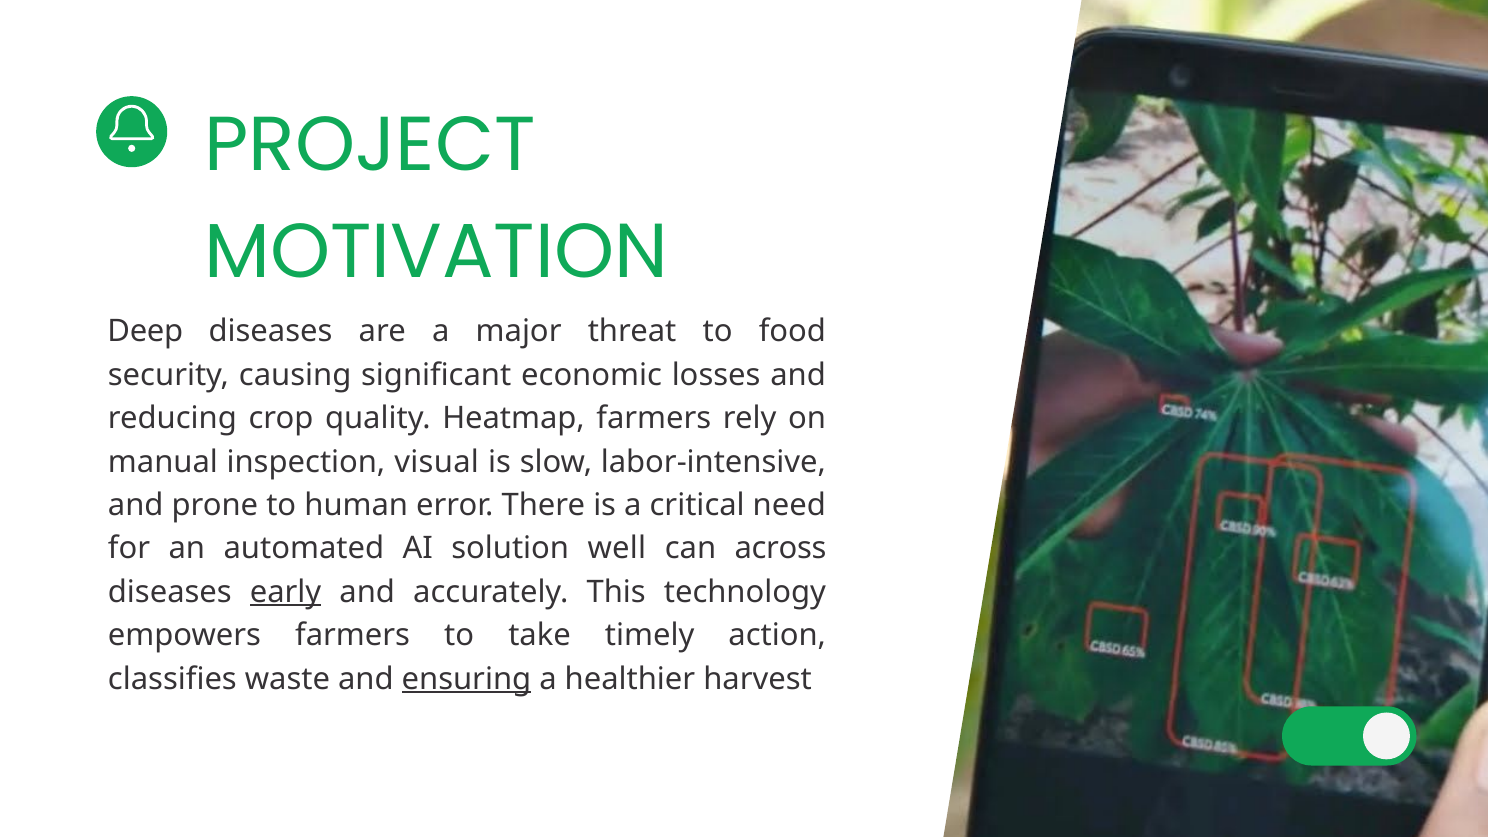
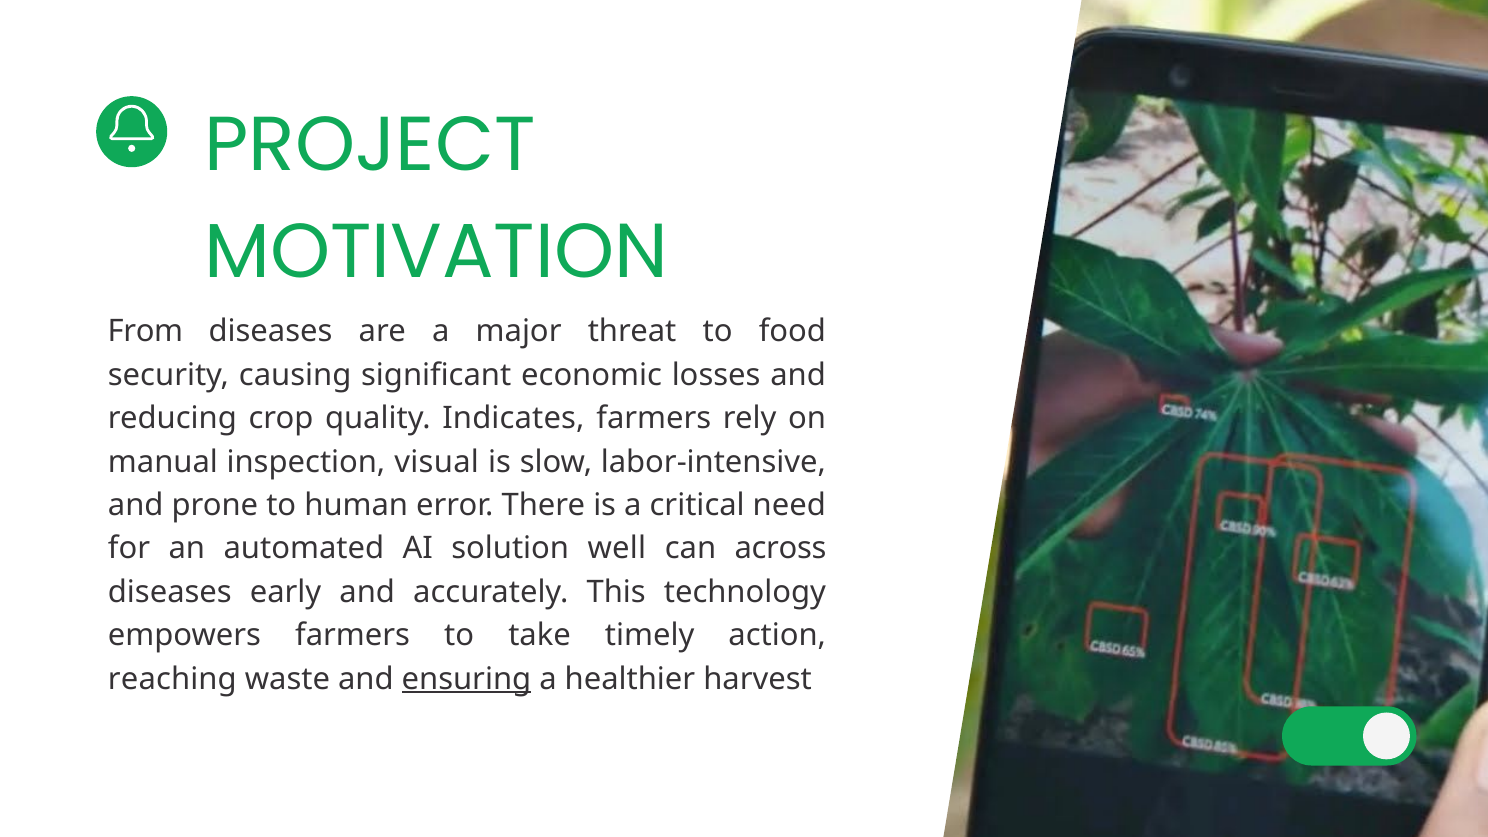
Deep: Deep -> From (145, 332)
Heatmap: Heatmap -> Indicates (513, 418)
early underline: present -> none (286, 592)
classifies: classifies -> reaching (172, 679)
